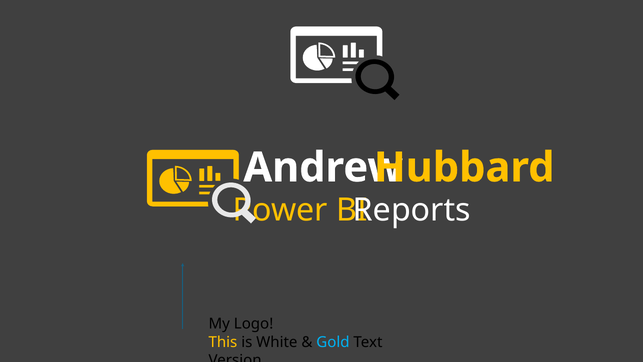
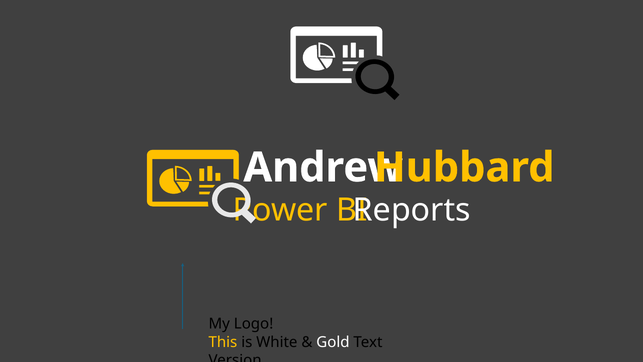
Gold colour: light blue -> white (333, 342)
